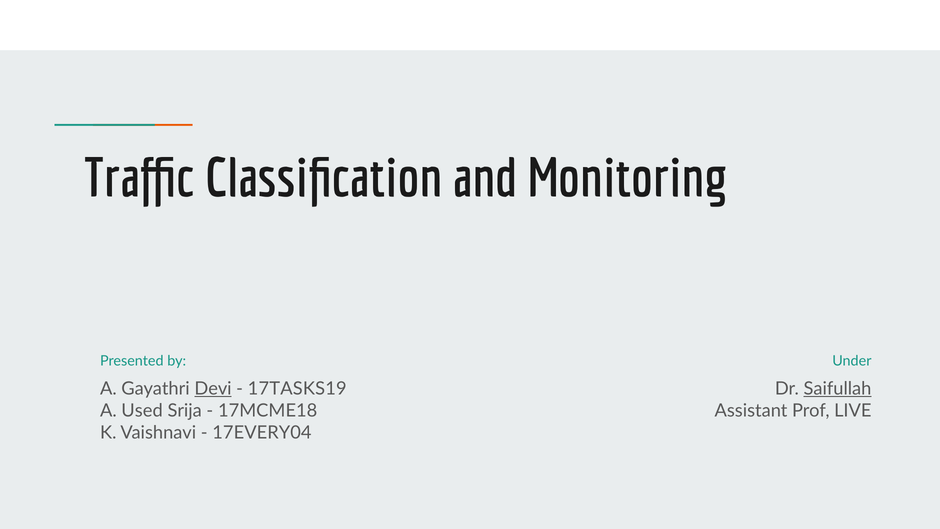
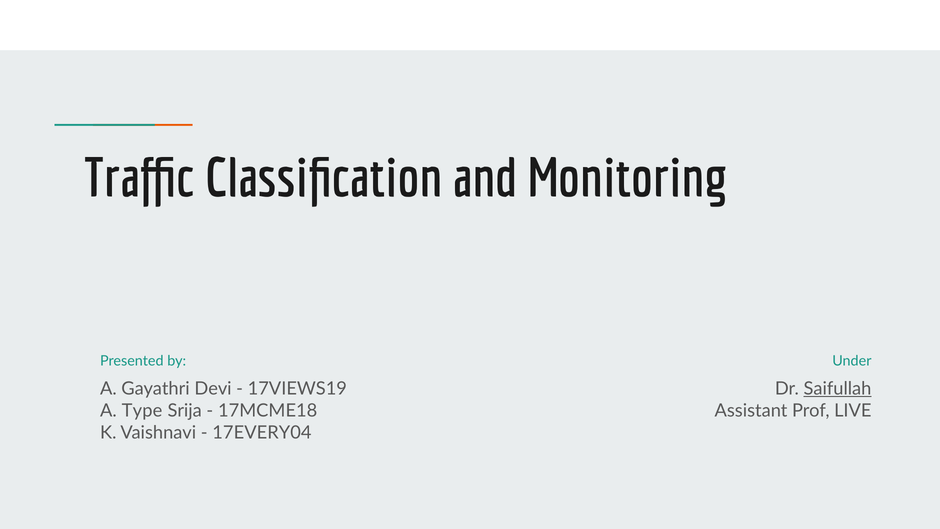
Devi underline: present -> none (213, 389)
17TASKS19: 17TASKS19 -> 17VIEWS19 (297, 389)
Used: Used -> Type (142, 410)
